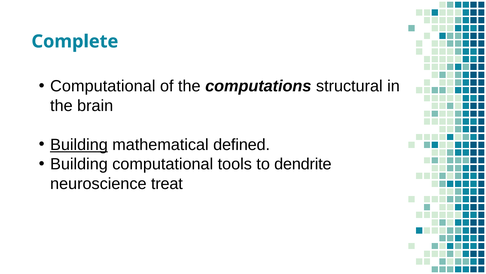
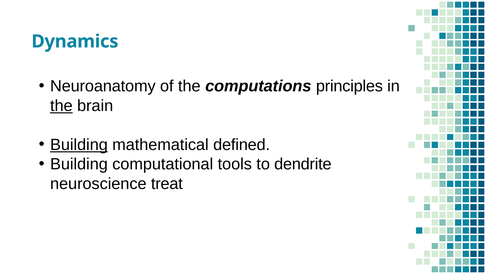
Complete: Complete -> Dynamics (75, 41)
Computational: Computational -> Neuroanatomy (103, 86)
structural: structural -> principles (349, 86)
the underline: none -> present (61, 105)
